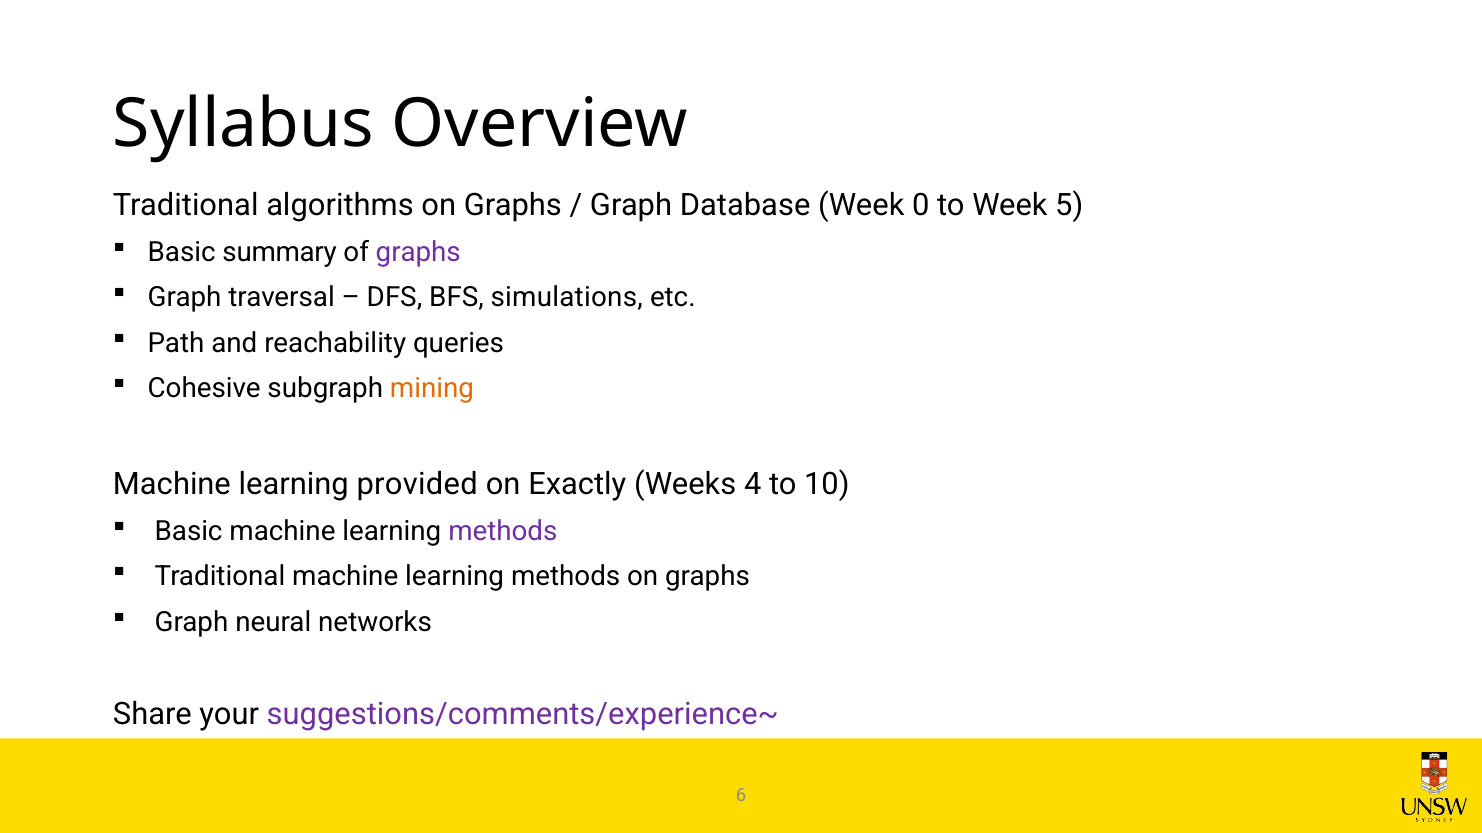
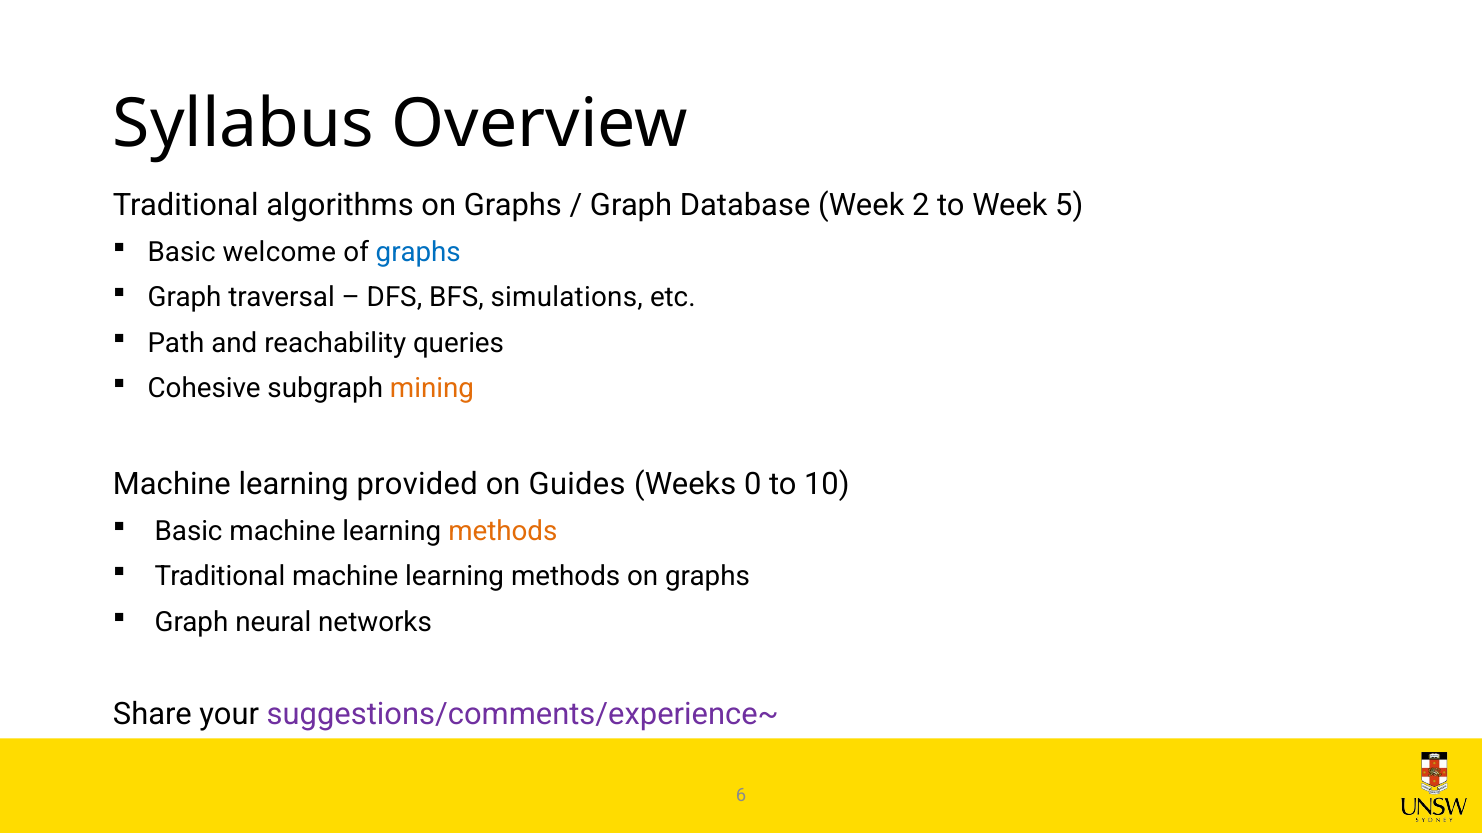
0: 0 -> 2 (921, 205)
summary: summary -> welcome (279, 252)
graphs colour: purple -> blue (418, 252)
Exactly: Exactly -> Guides (577, 485)
4: 4 -> 0 (753, 485)
methods colour: purple -> orange (503, 532)
